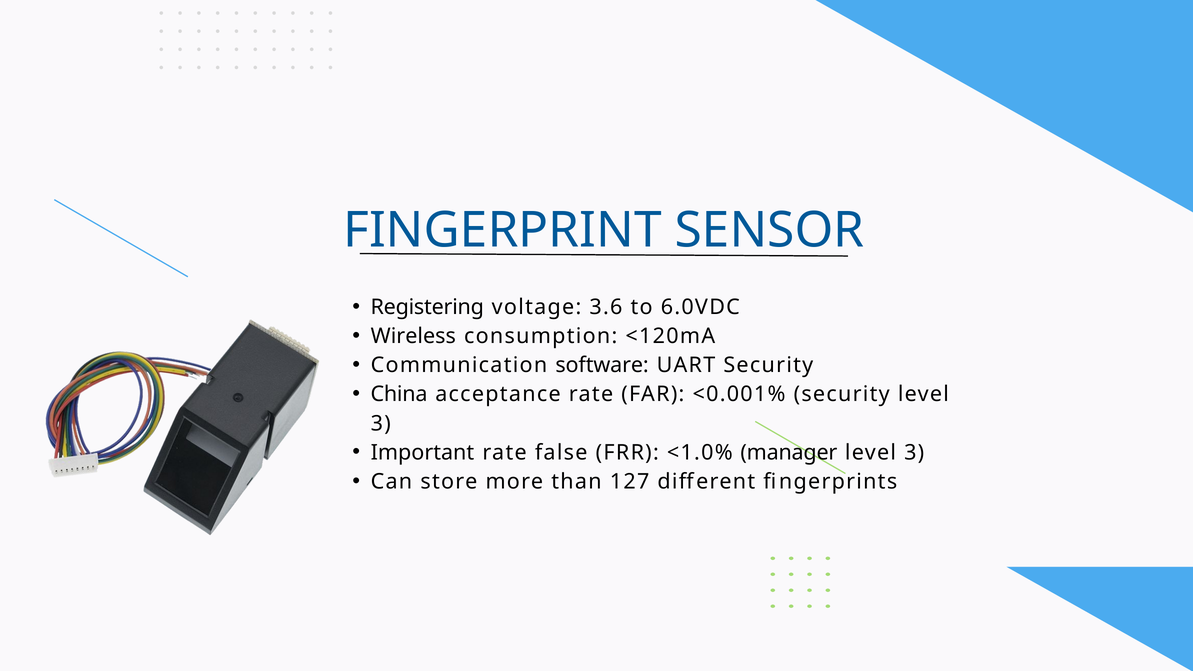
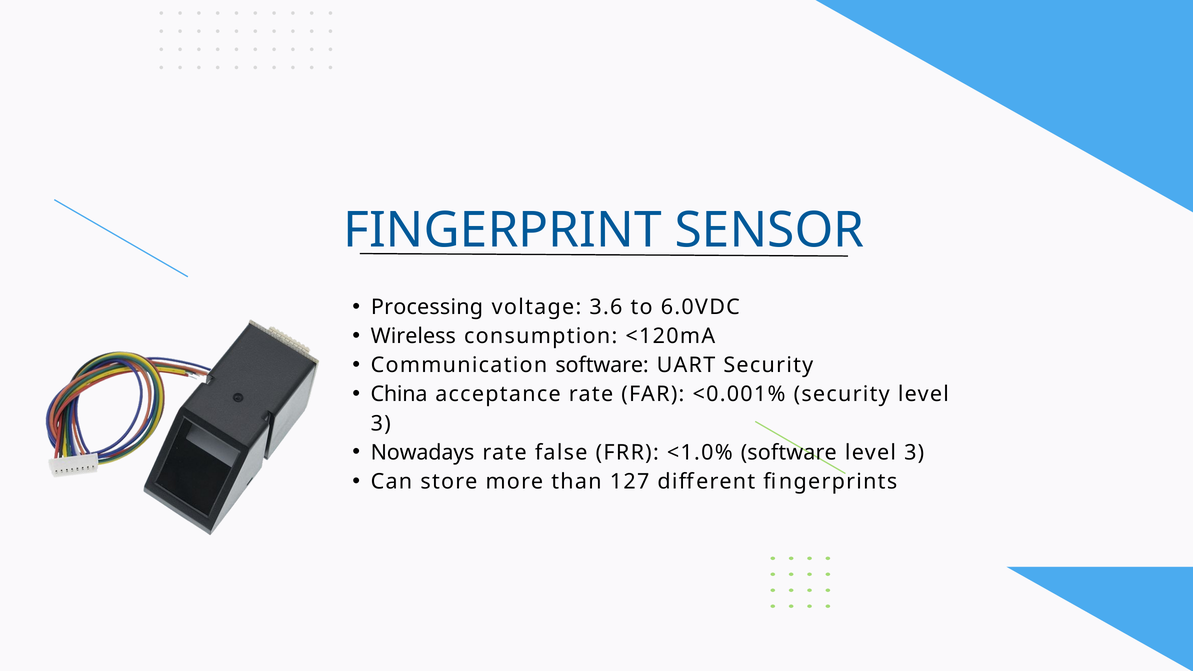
Registering: Registering -> Processing (427, 307)
Important: Important -> Nowadays (423, 453)
<1.0% manager: manager -> software (789, 453)
